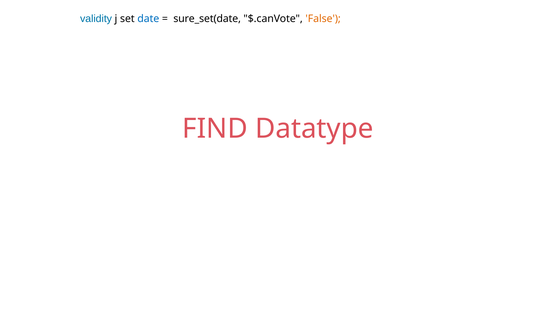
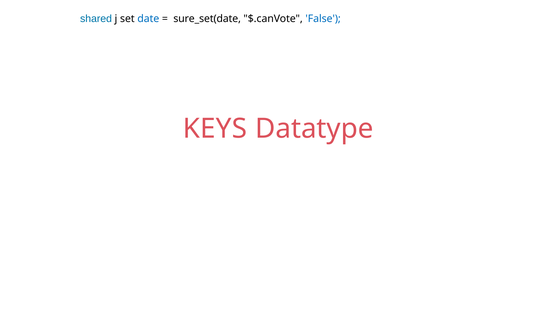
validity: validity -> shared (96, 19)
False colour: orange -> blue (323, 19)
FIND: FIND -> KEYS (215, 128)
